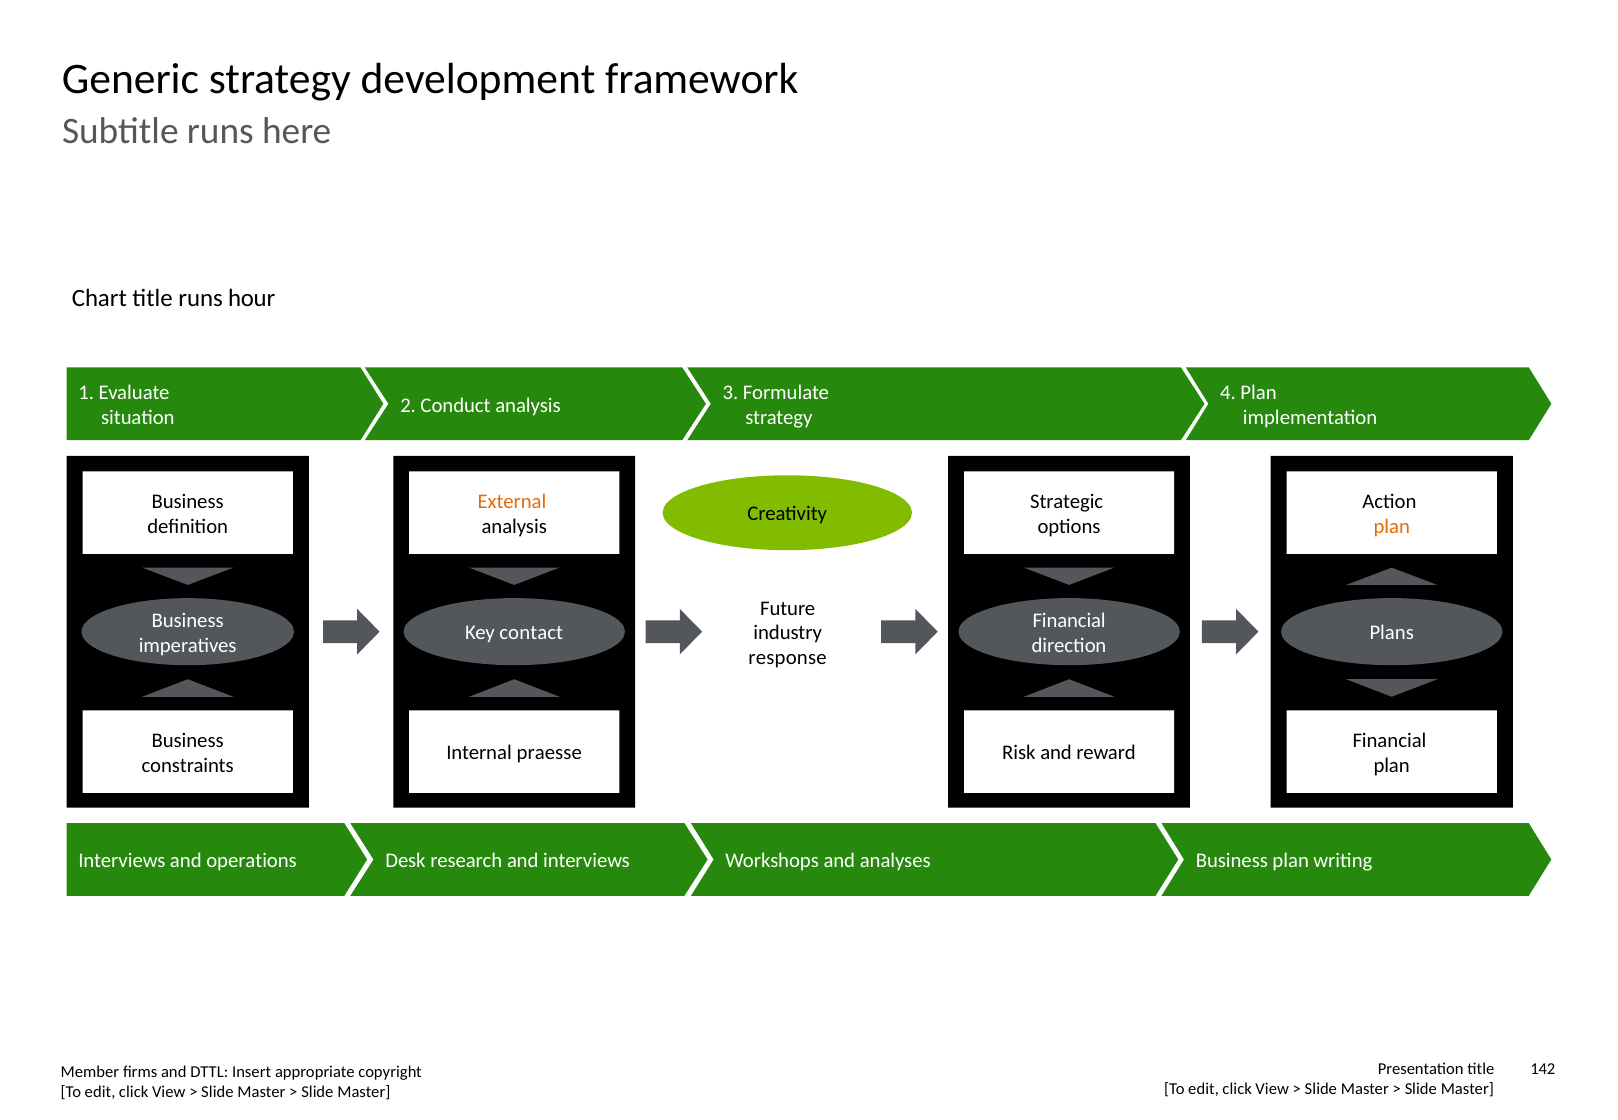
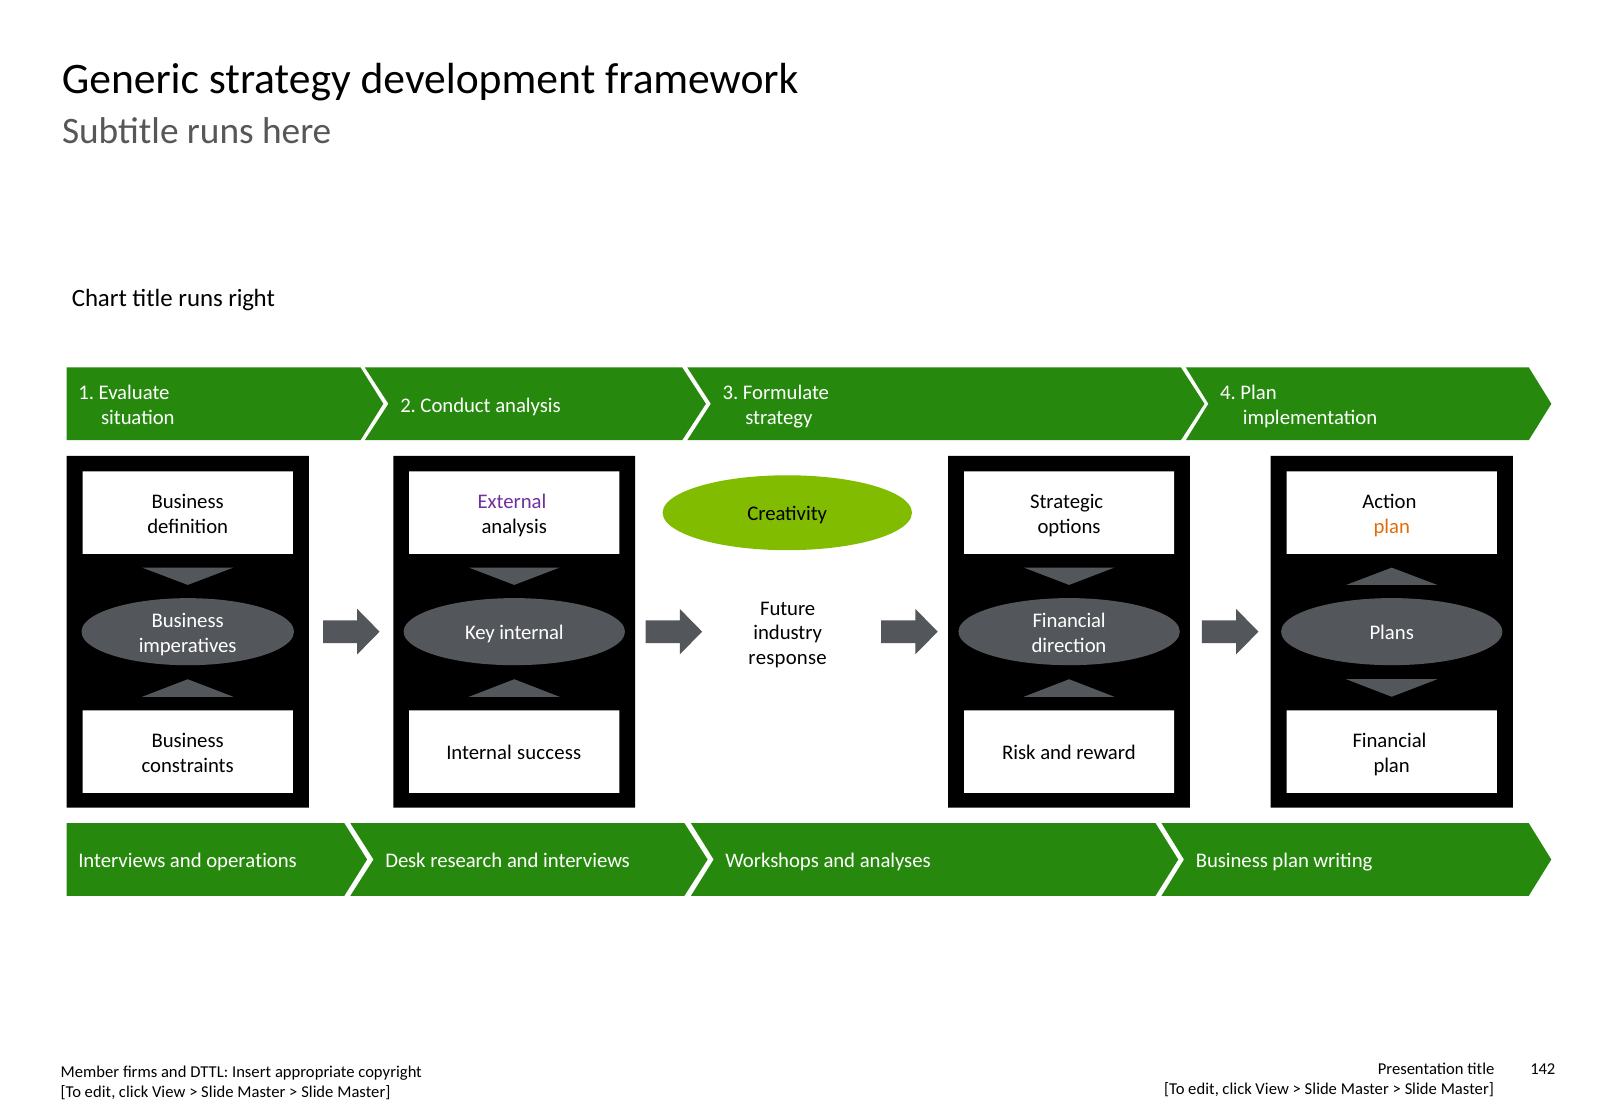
hour: hour -> right (252, 299)
External colour: orange -> purple (512, 502)
Key contact: contact -> internal (531, 633)
praesse: praesse -> success (549, 753)
